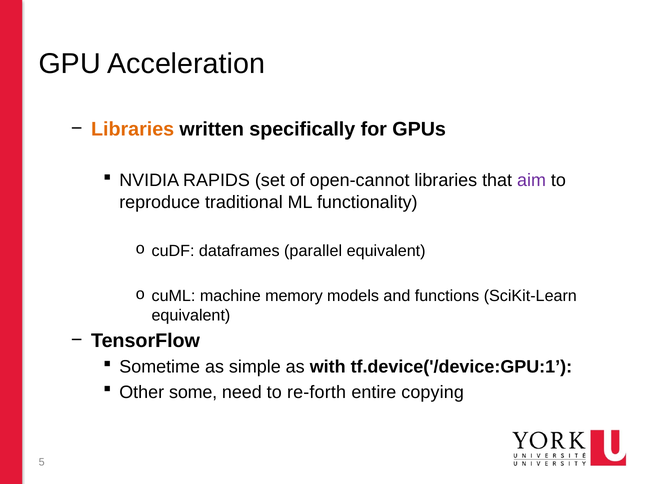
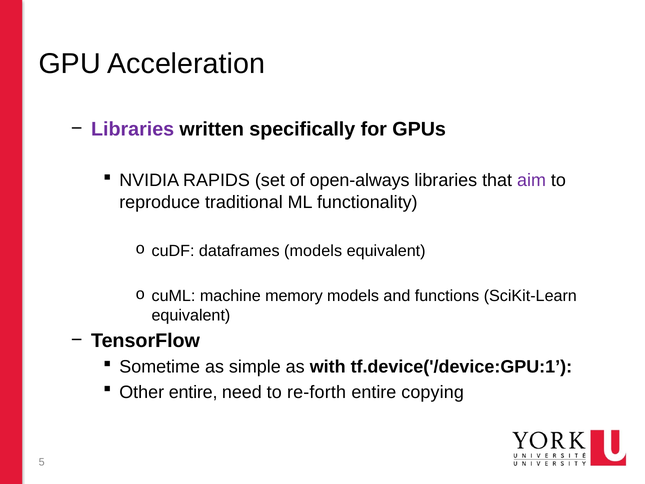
Libraries colour: orange -> purple (133, 129)
open-cannot: open-cannot -> open-always (360, 180)
dataframes parallel: parallel -> models (313, 251)
Other some: some -> entire (193, 392)
